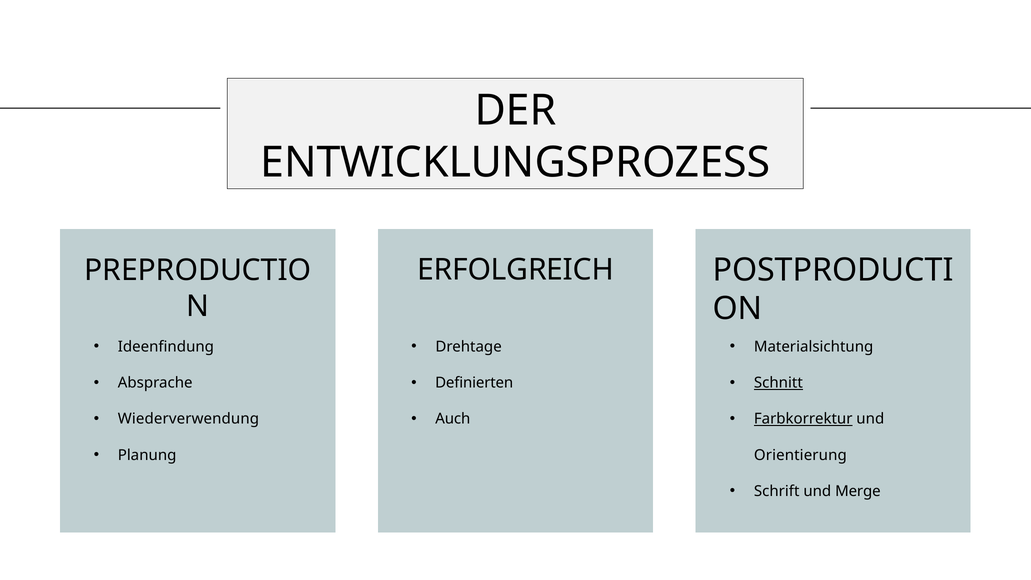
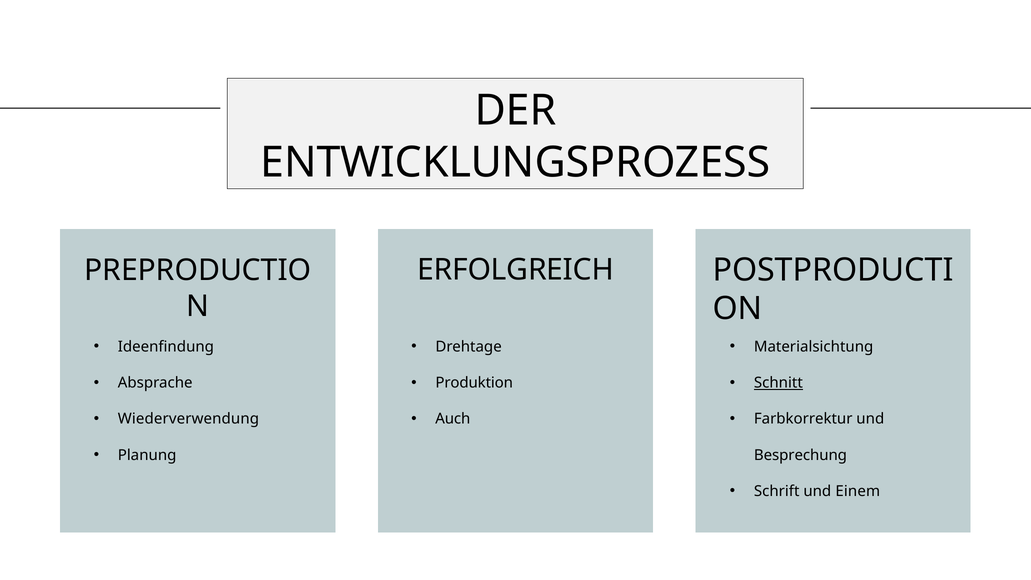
Definierten: Definierten -> Produktion (474, 383)
Farbkorrektur underline: present -> none (803, 419)
Orientierung: Orientierung -> Besprechung (800, 455)
Merge: Merge -> Einem (858, 491)
